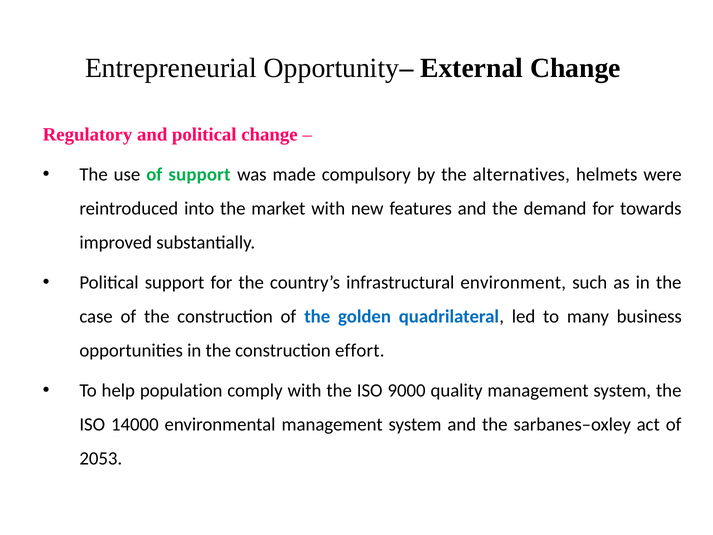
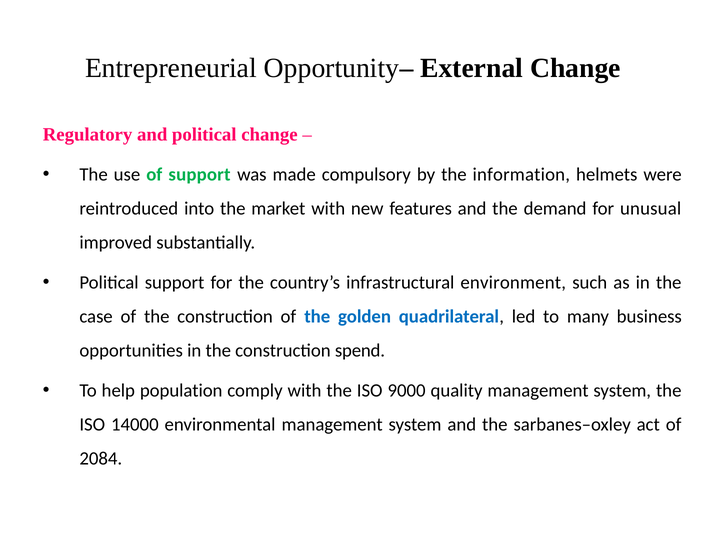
alternatives: alternatives -> information (521, 175)
towards: towards -> unusual (651, 208)
effort: effort -> spend (360, 350)
2053: 2053 -> 2084 (101, 458)
